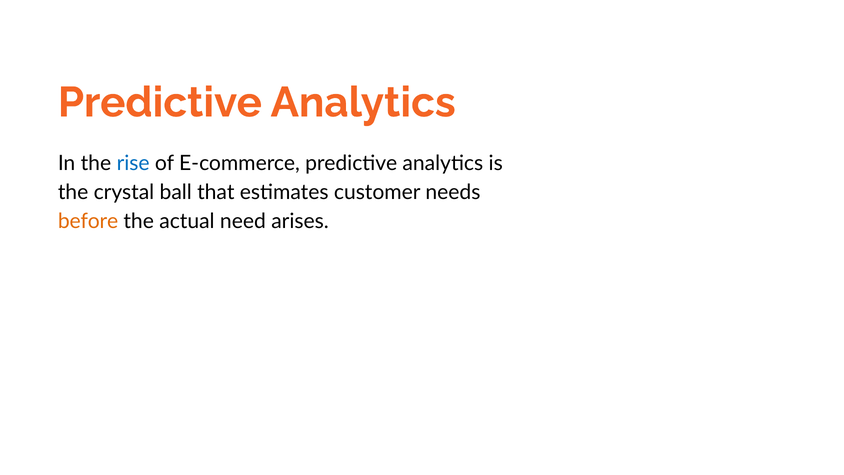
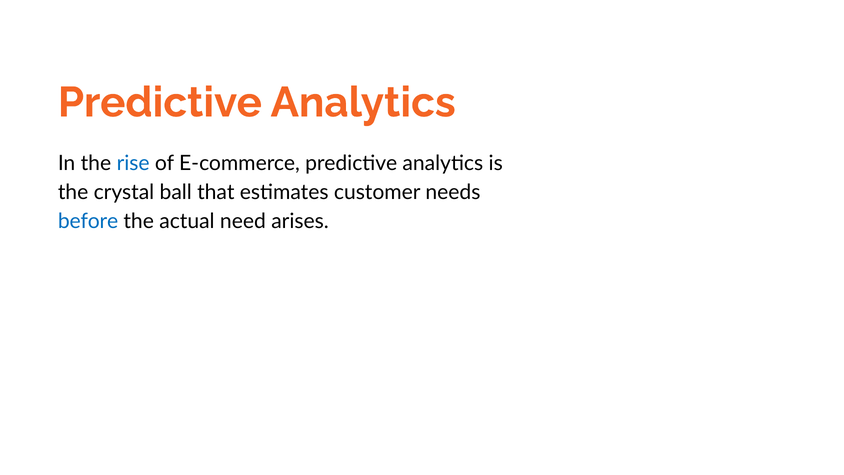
before colour: orange -> blue (88, 221)
